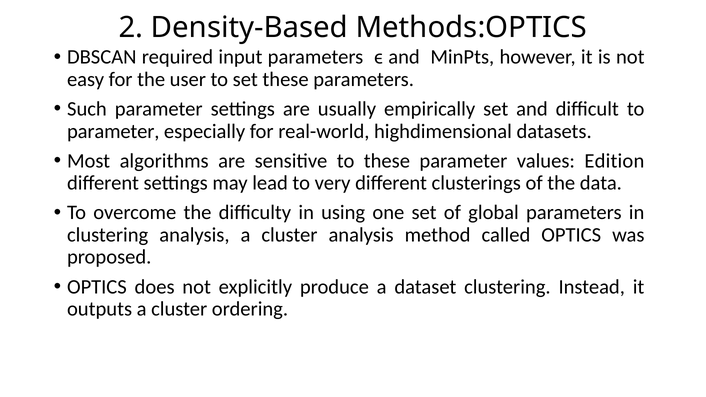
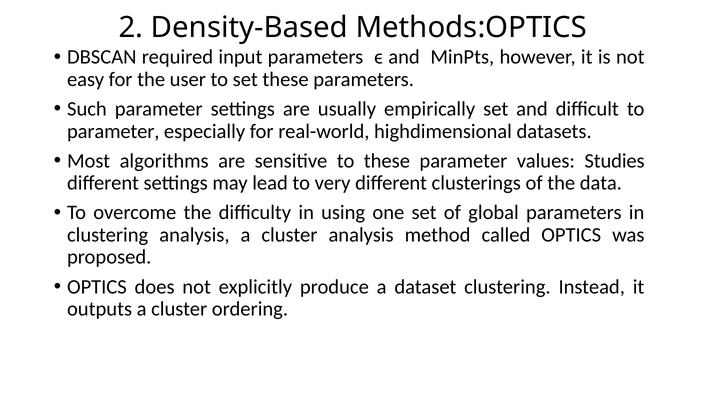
Edition: Edition -> Studies (615, 161)
